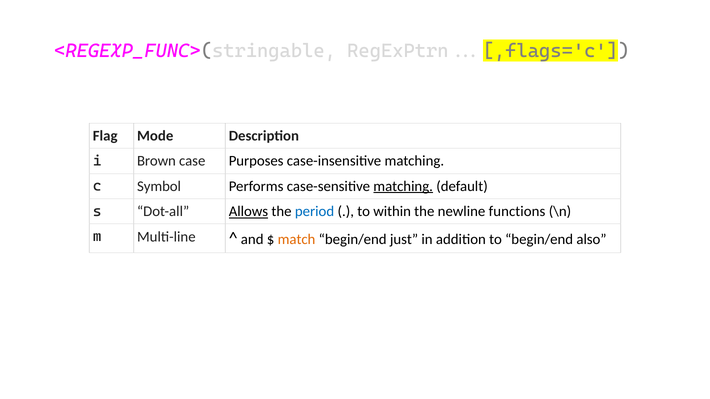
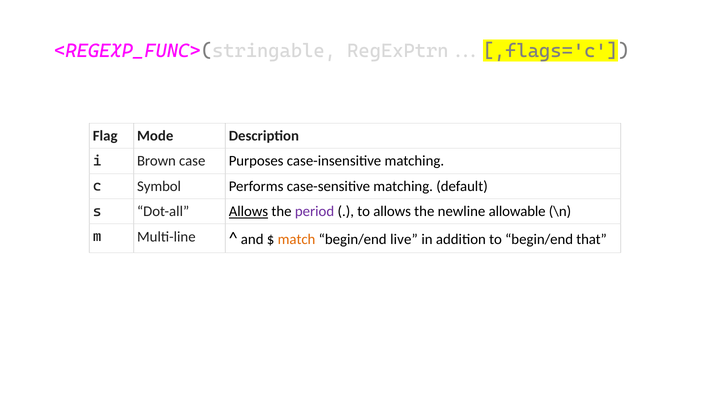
matching underline: present -> none (403, 186)
period colour: blue -> purple (315, 212)
to within: within -> allows (392, 212)
functions: functions -> allowable (517, 212)
just: just -> live (404, 240)
also: also -> that (592, 240)
